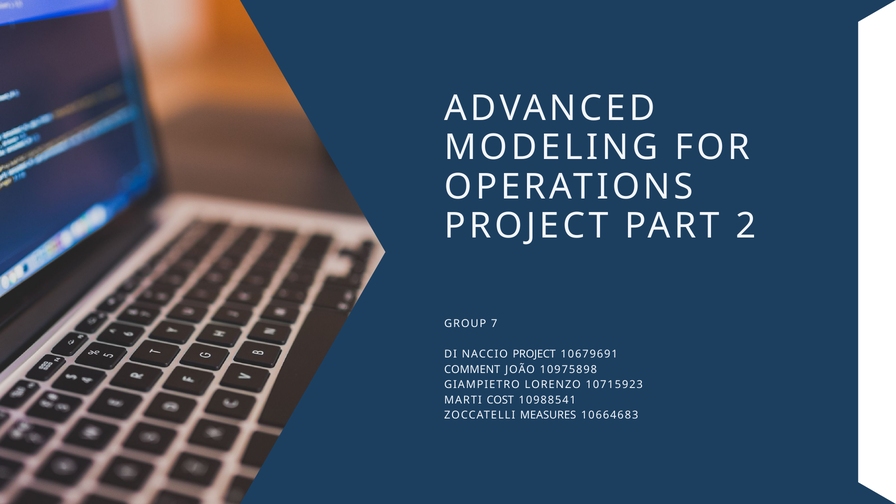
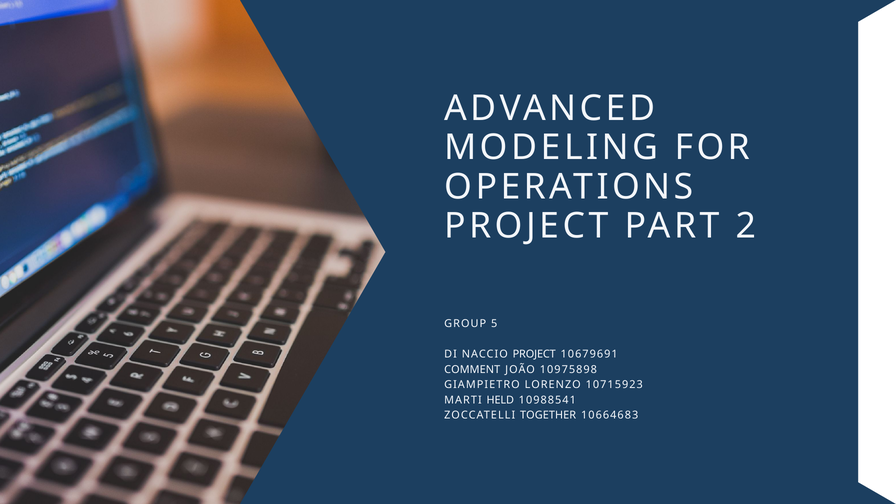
7: 7 -> 5 (494, 324)
COST: COST -> HELD (500, 400)
MEASURES: MEASURES -> TOGETHER (548, 415)
